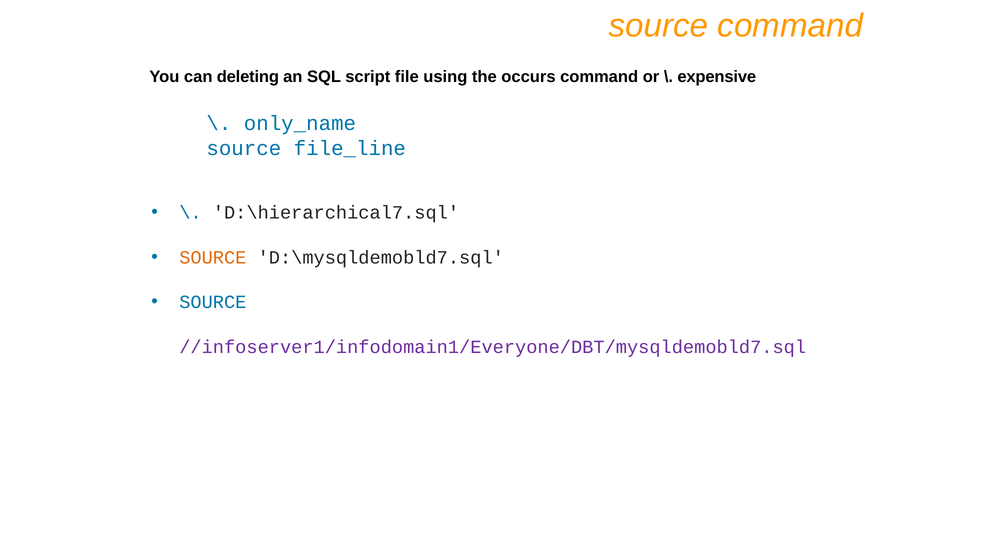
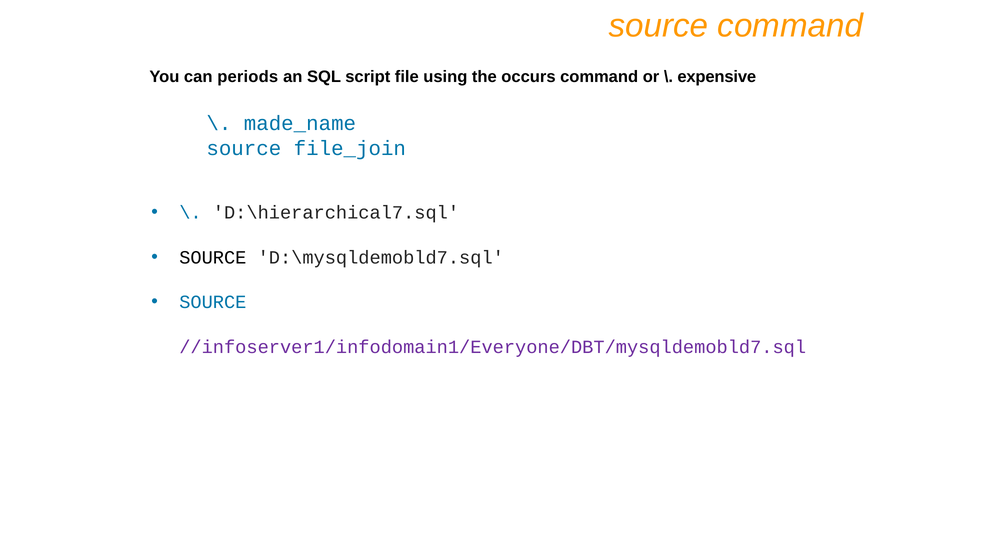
deleting: deleting -> periods (248, 77)
only_name: only_name -> made_name (300, 123)
file_line: file_line -> file_join (350, 148)
SOURCE colour: orange -> black (213, 257)
